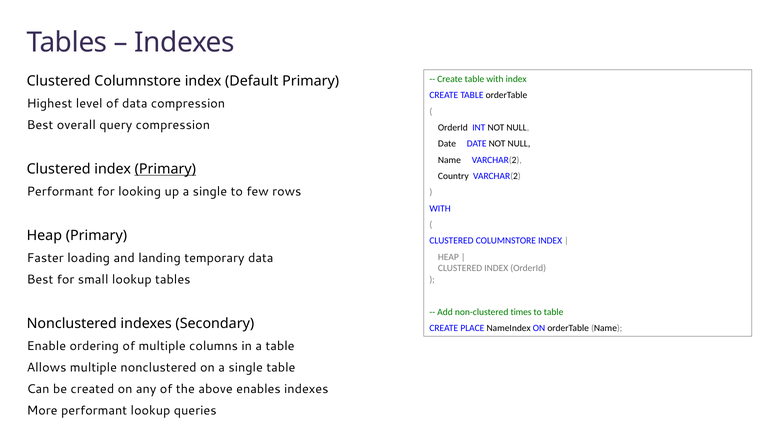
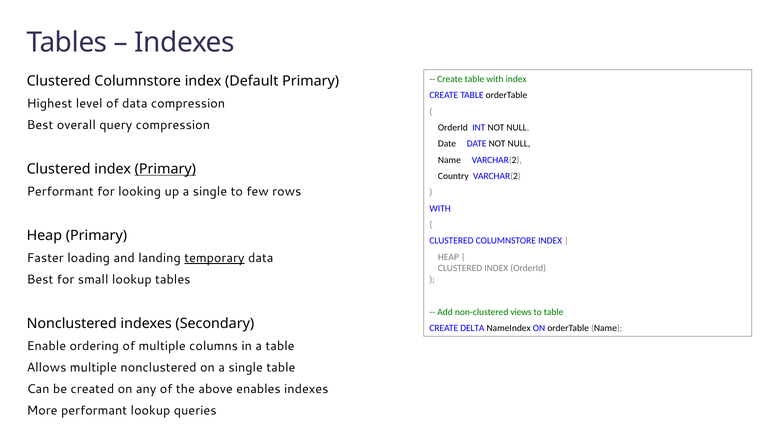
temporary underline: none -> present (214, 258)
times: times -> views (521, 312)
PLACE: PLACE -> DELTA (472, 329)
